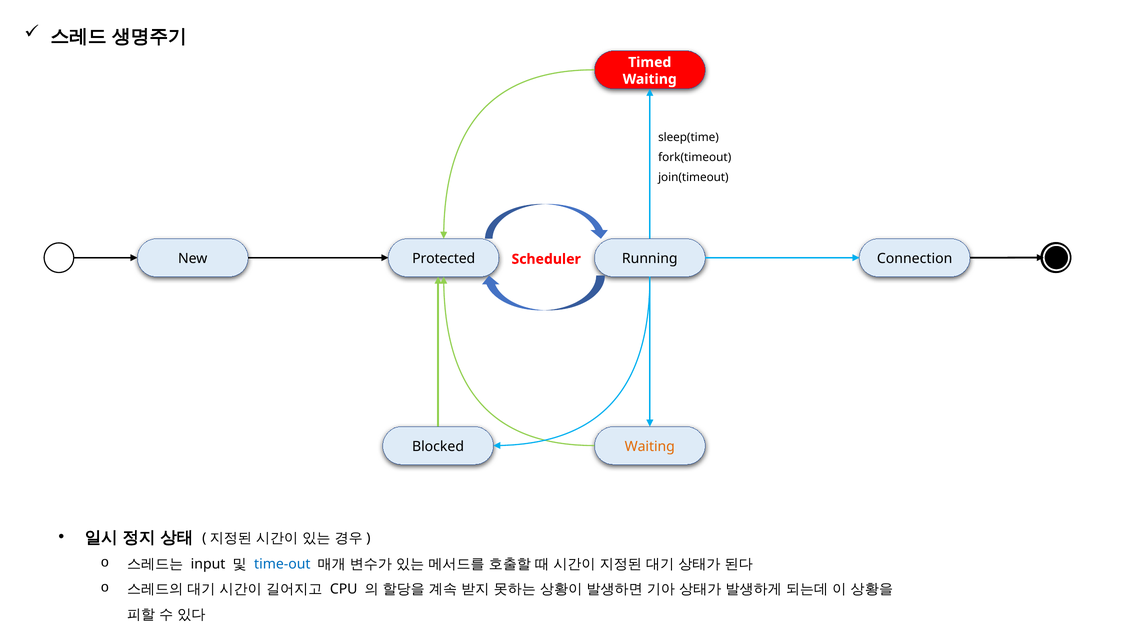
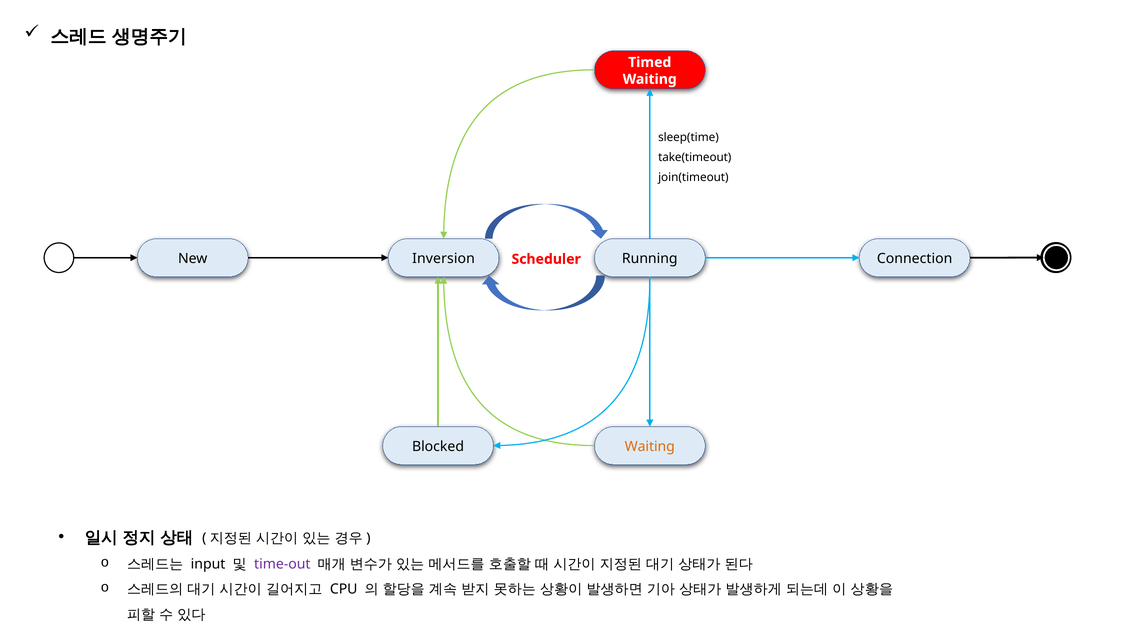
fork(timeout: fork(timeout -> take(timeout (695, 157)
Protected: Protected -> Inversion (444, 259)
time-out colour: blue -> purple (282, 564)
